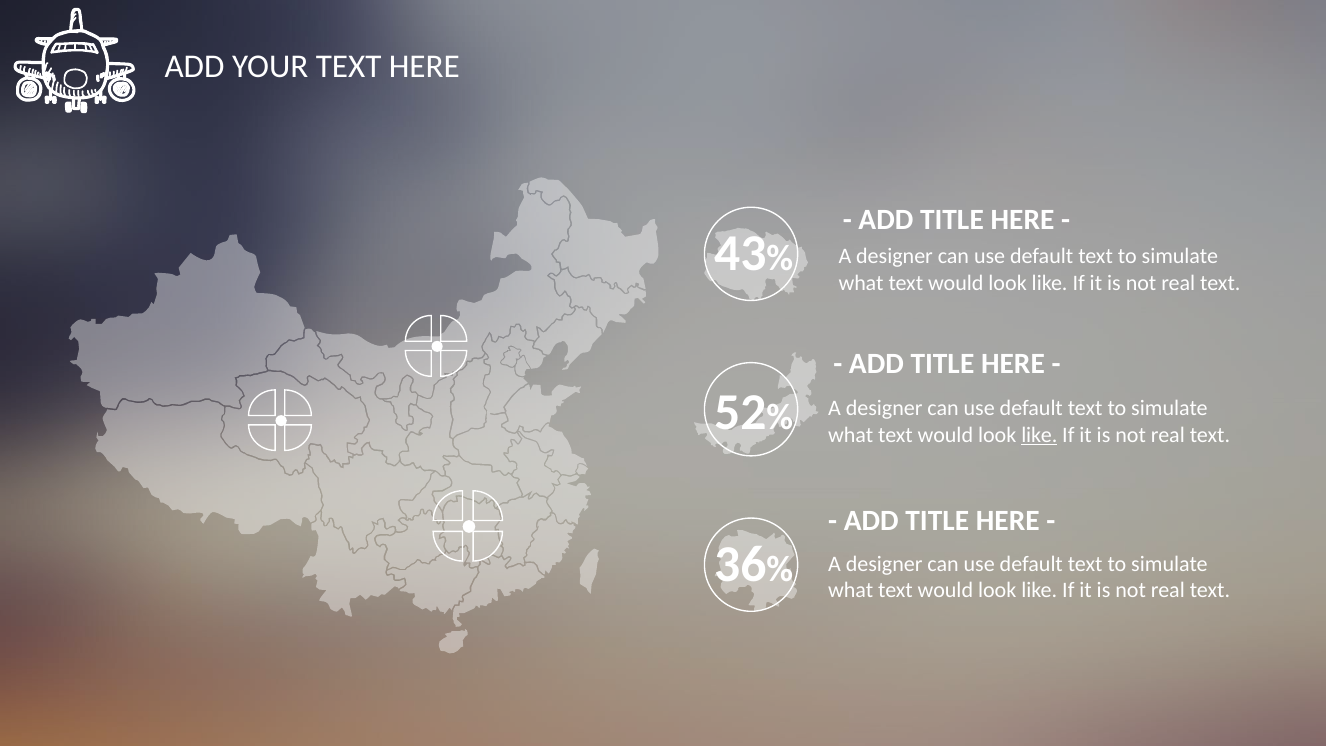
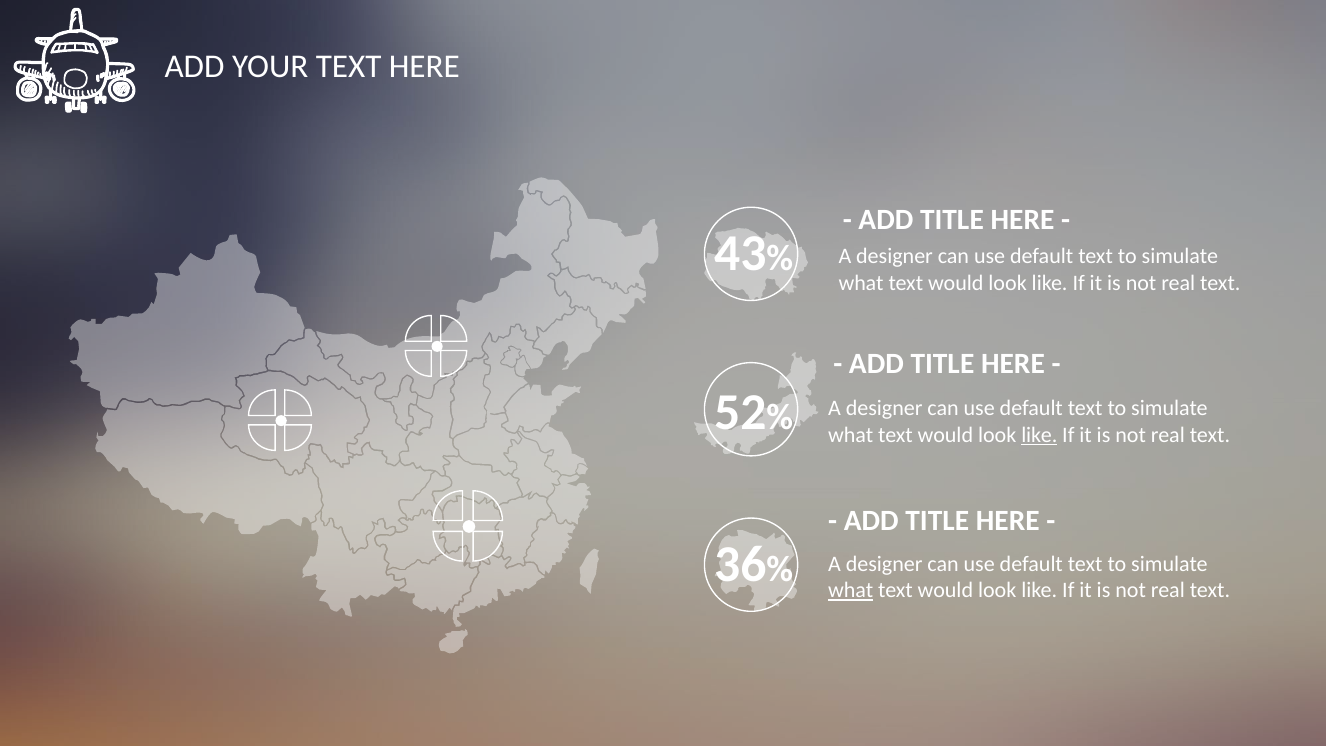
what underline: none -> present (851, 590)
